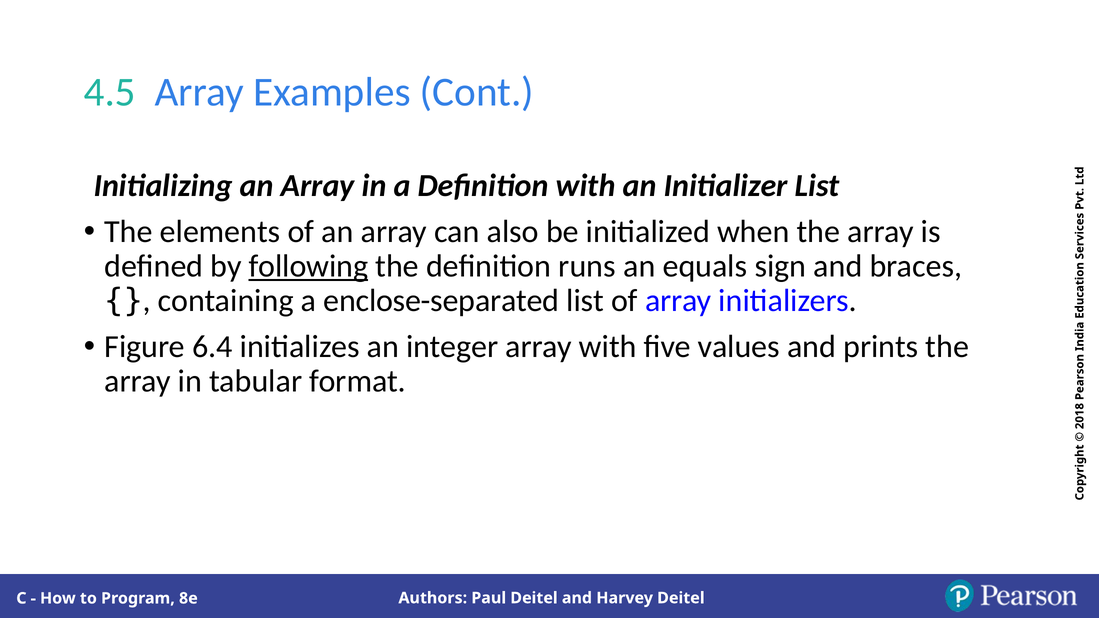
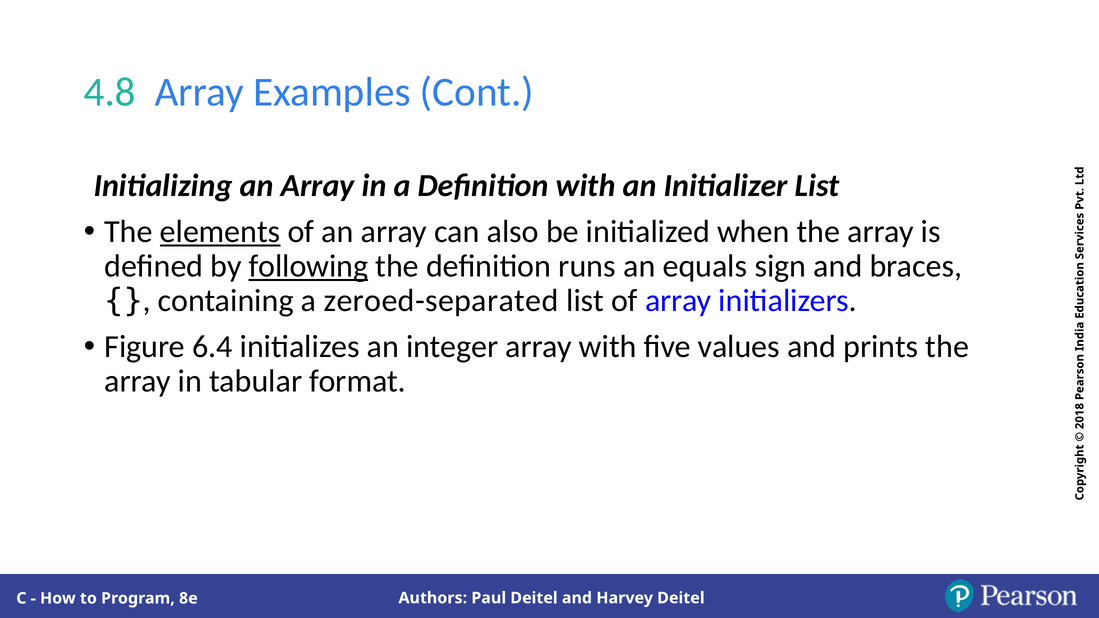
4.5: 4.5 -> 4.8 (110, 92)
elements underline: none -> present (220, 232)
enclose-separated: enclose-separated -> zeroed-separated (441, 301)
